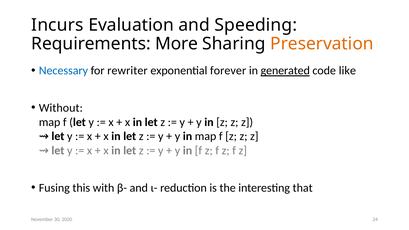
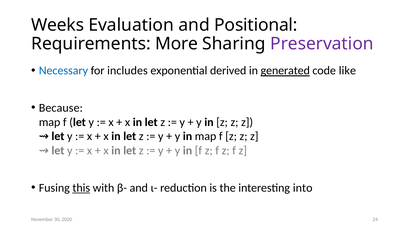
Incurs: Incurs -> Weeks (58, 25)
Speeding: Speeding -> Positional (256, 25)
Preservation colour: orange -> purple (322, 44)
rewriter: rewriter -> includes (127, 71)
forever: forever -> derived (228, 71)
Without: Without -> Because (61, 108)
this underline: none -> present (81, 188)
that: that -> into (303, 188)
